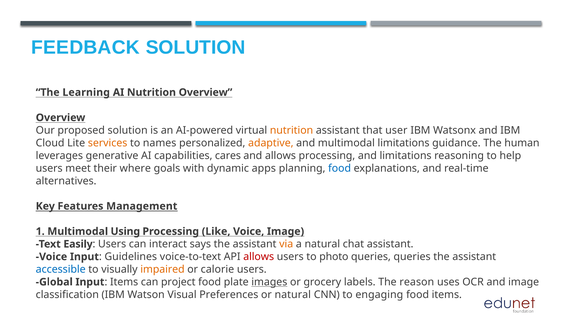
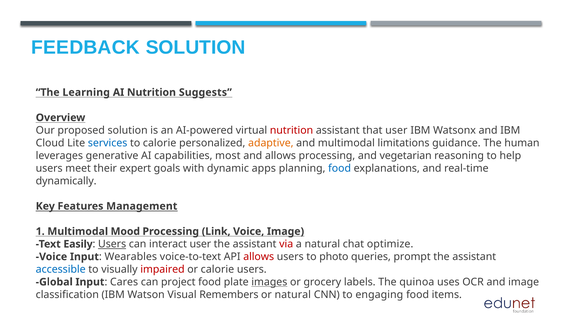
Nutrition Overview: Overview -> Suggests (205, 92)
nutrition colour: orange -> red (292, 130)
services colour: orange -> blue (108, 143)
to names: names -> calorie (160, 143)
cares: cares -> most (228, 156)
and limitations: limitations -> vegetarian (406, 156)
where: where -> expert (135, 168)
alternatives: alternatives -> dynamically (66, 181)
Using: Using -> Mood (125, 232)
Like: Like -> Link (216, 232)
Users underline: none -> present (112, 244)
interact says: says -> user (200, 244)
via colour: orange -> red (286, 244)
chat assistant: assistant -> optimize (390, 244)
Guidelines: Guidelines -> Wearables (131, 257)
queries queries: queries -> prompt (412, 257)
impaired colour: orange -> red (162, 269)
Items: Items -> Cares (124, 282)
reason: reason -> quinoa (417, 282)
Preferences: Preferences -> Remembers (229, 295)
